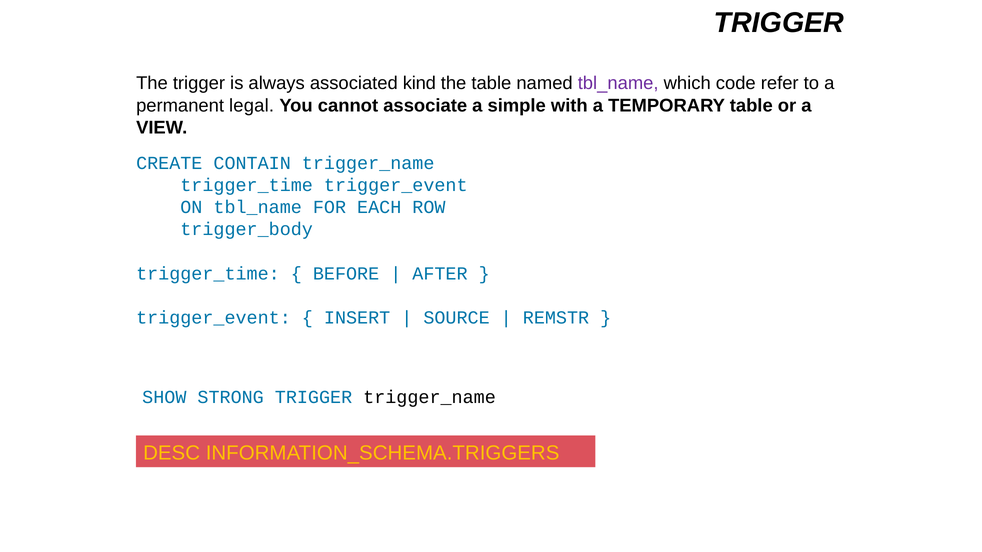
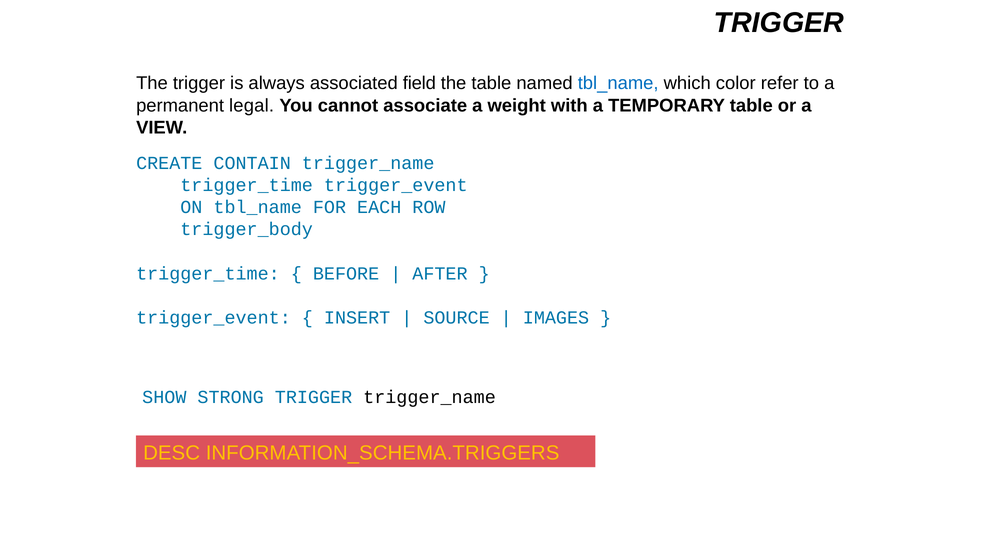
kind: kind -> field (419, 83)
tbl_name colour: purple -> blue (618, 83)
code: code -> color (736, 83)
simple: simple -> weight (517, 106)
REMSTR: REMSTR -> IMAGES (556, 318)
